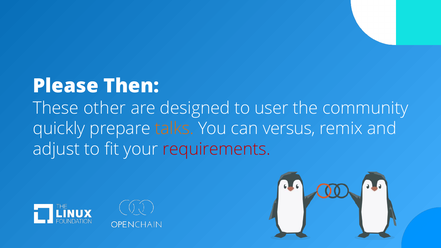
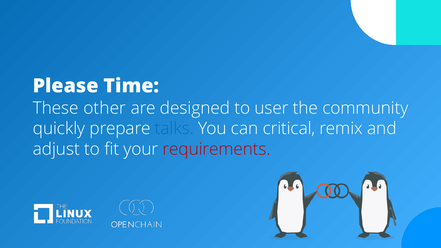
Then: Then -> Time (131, 86)
talks colour: orange -> blue (174, 129)
versus: versus -> critical (289, 129)
